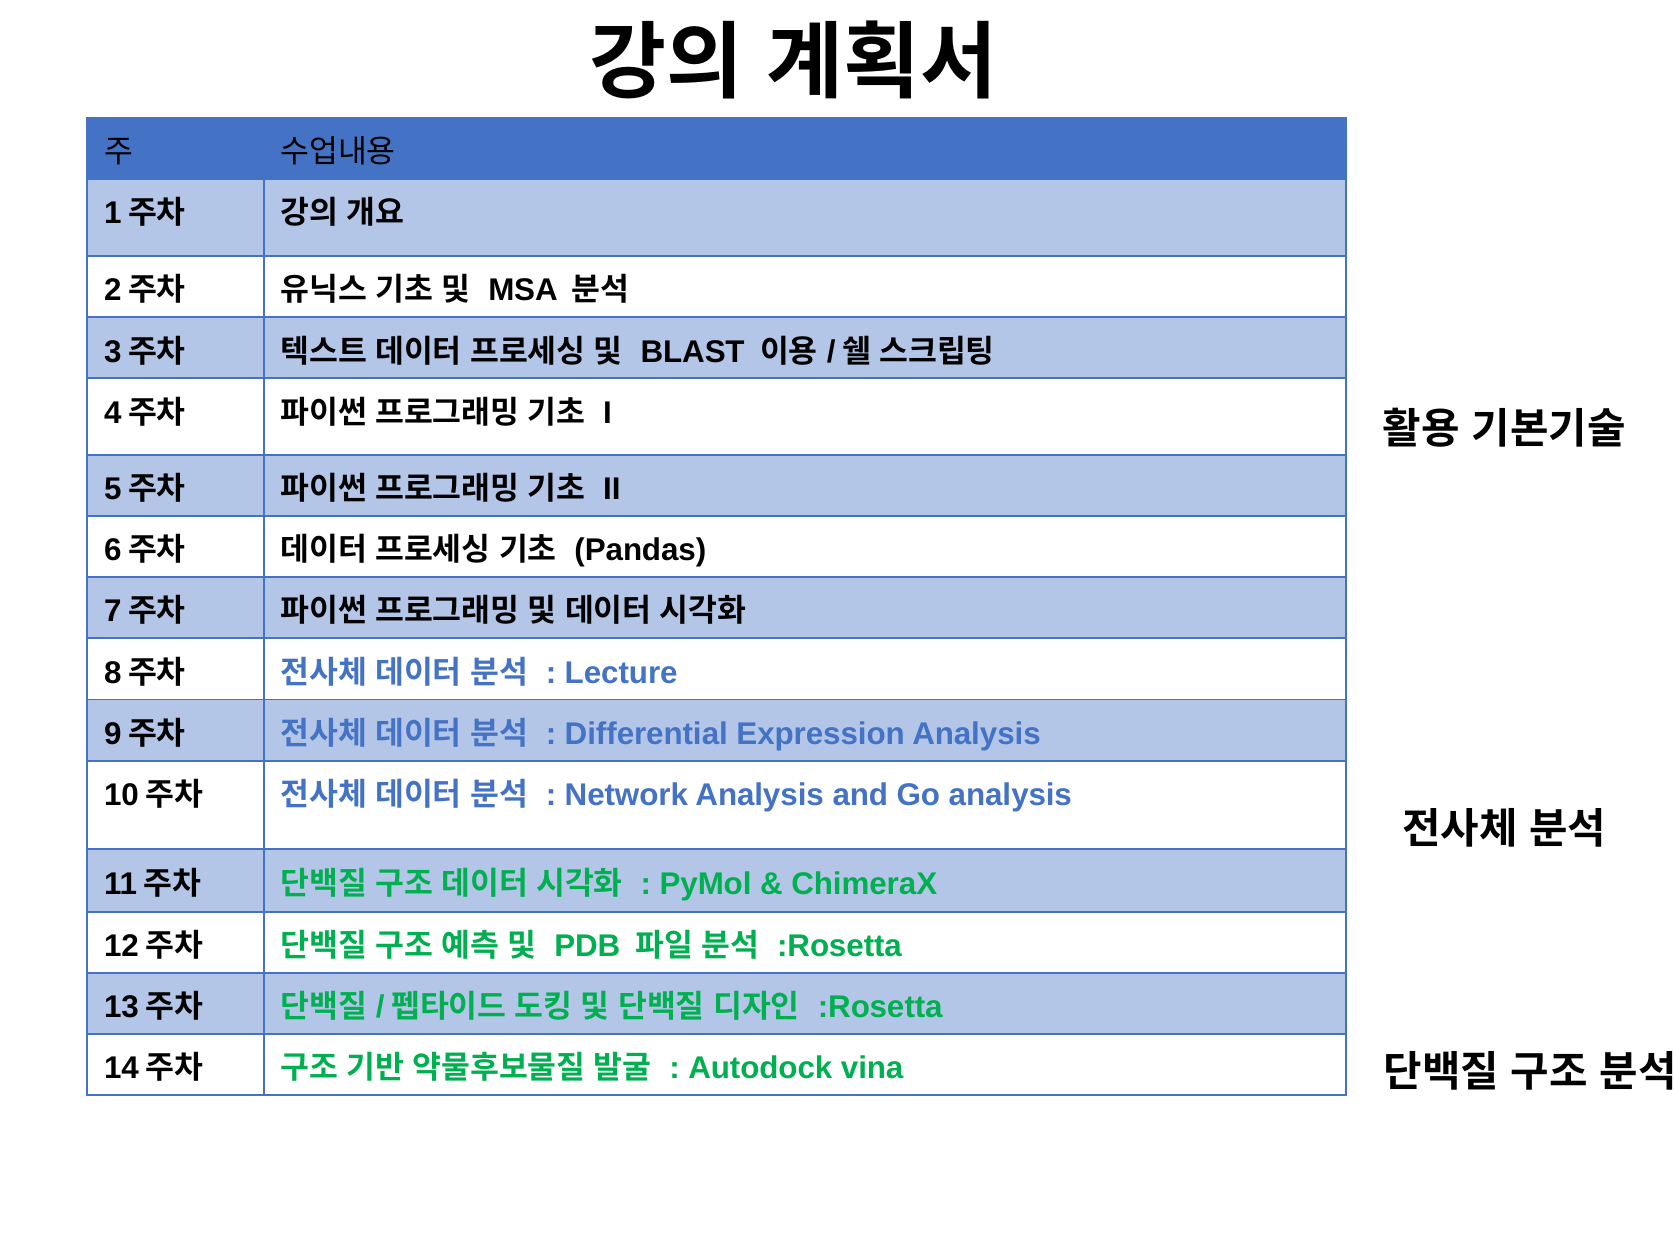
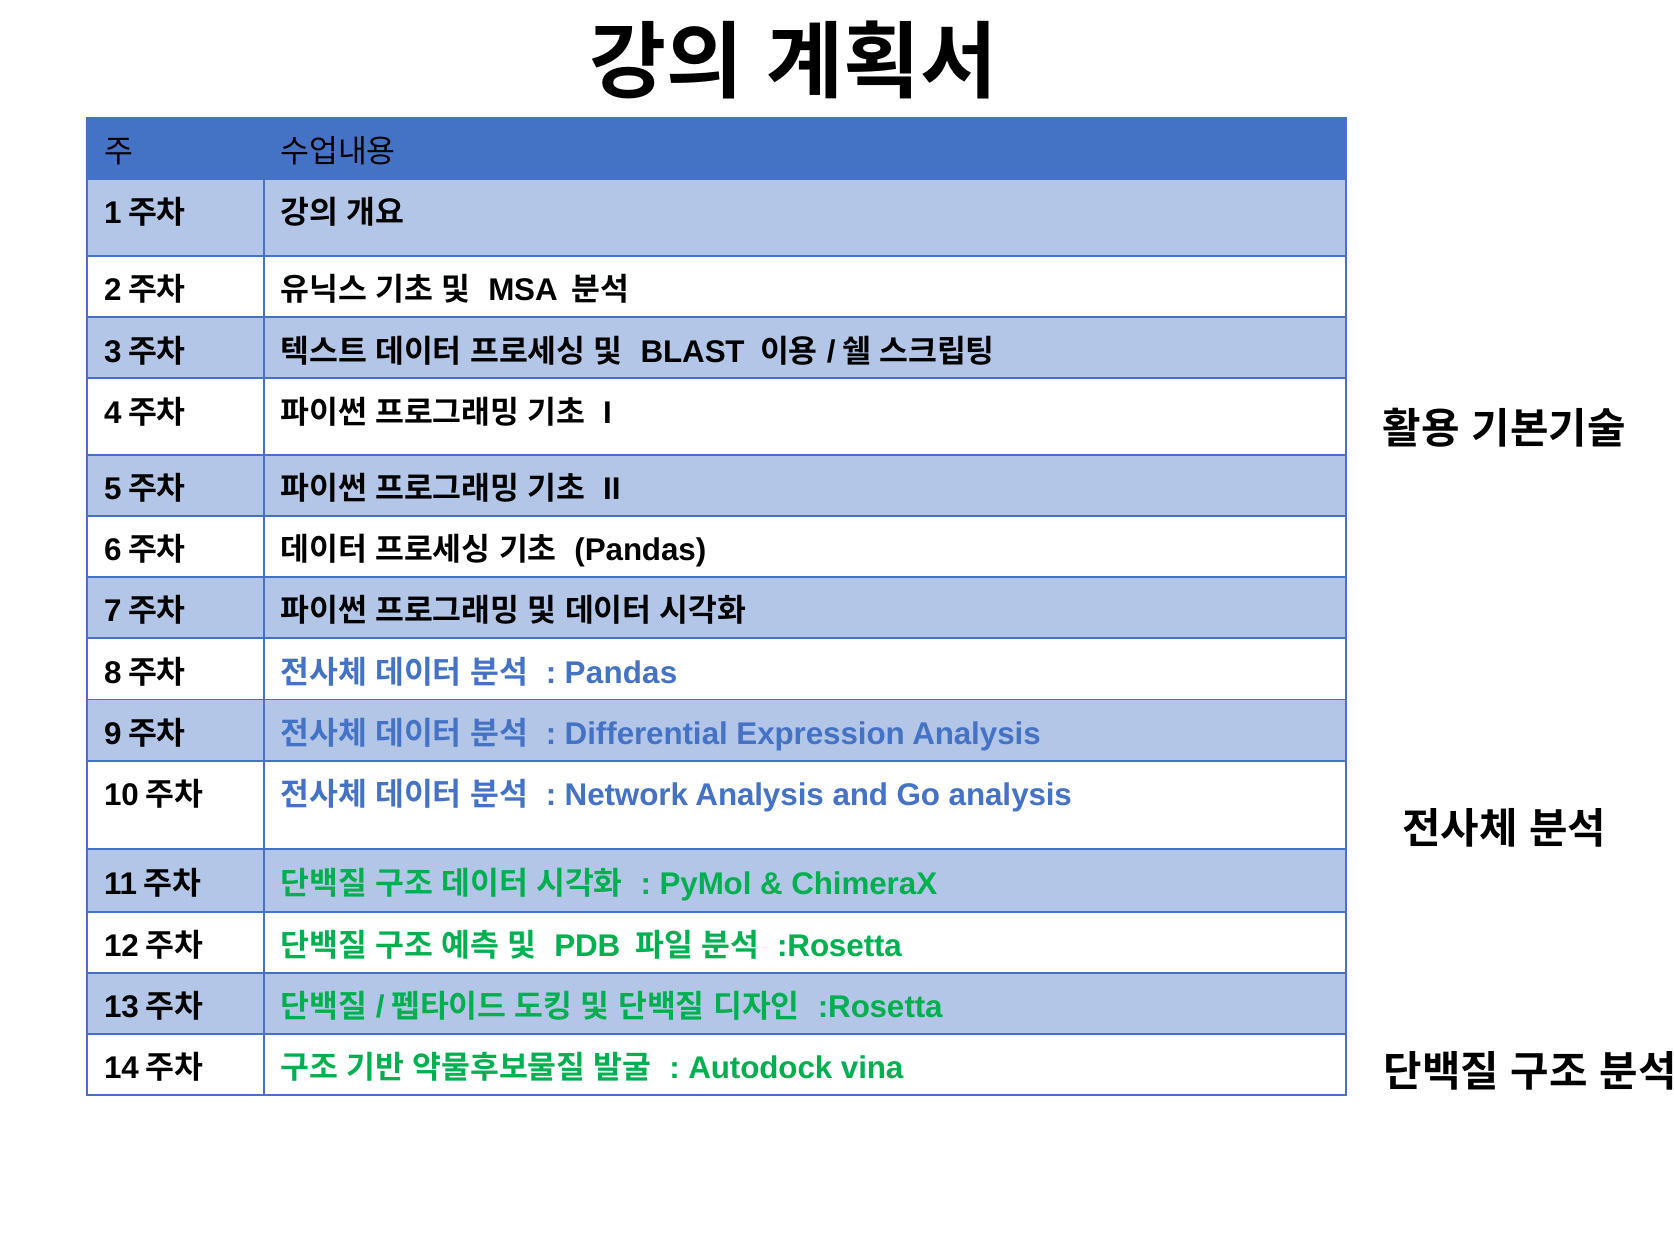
Lecture: Lecture -> Pandas (621, 673)
